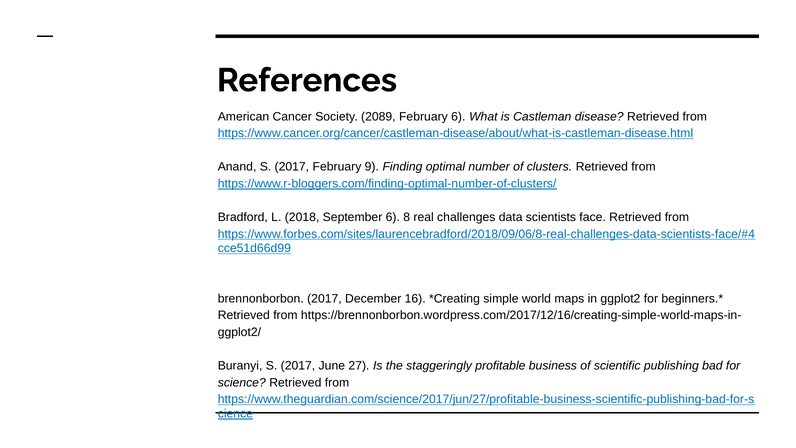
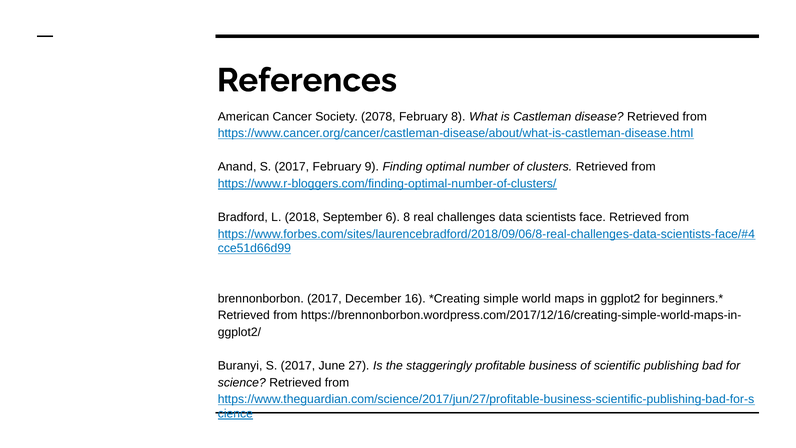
2089: 2089 -> 2078 (378, 117)
February 6: 6 -> 8 (458, 117)
